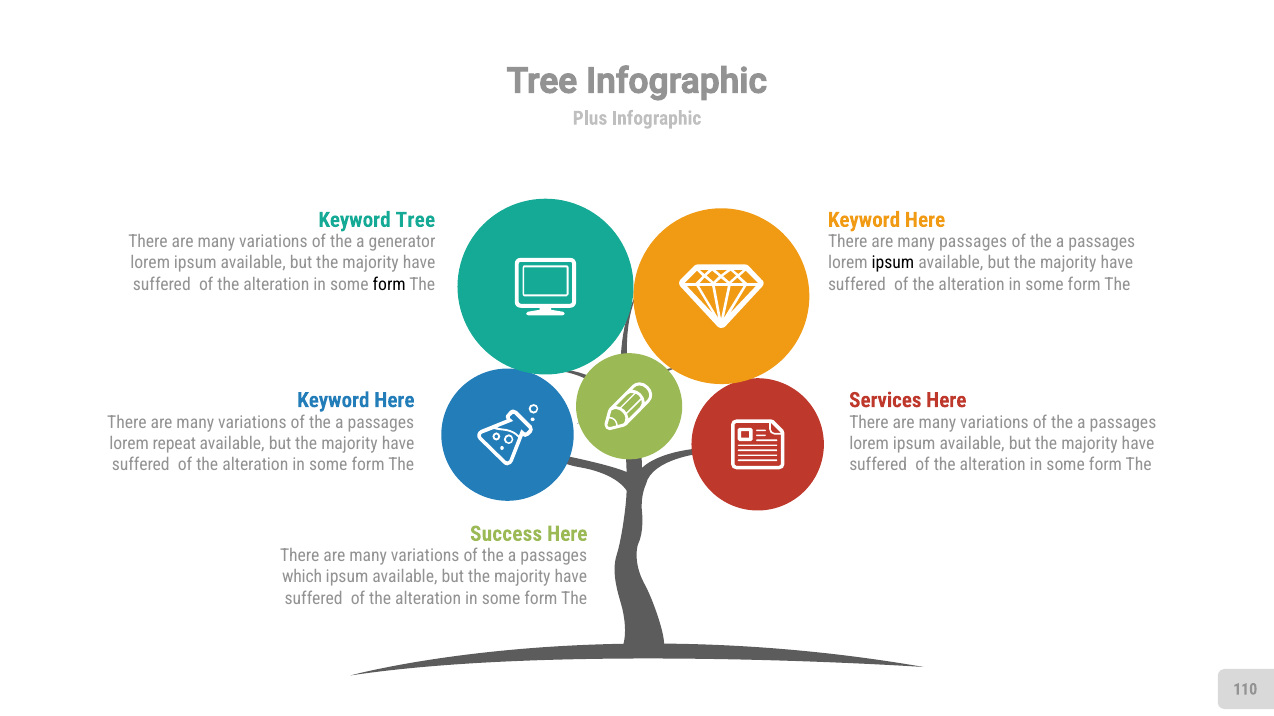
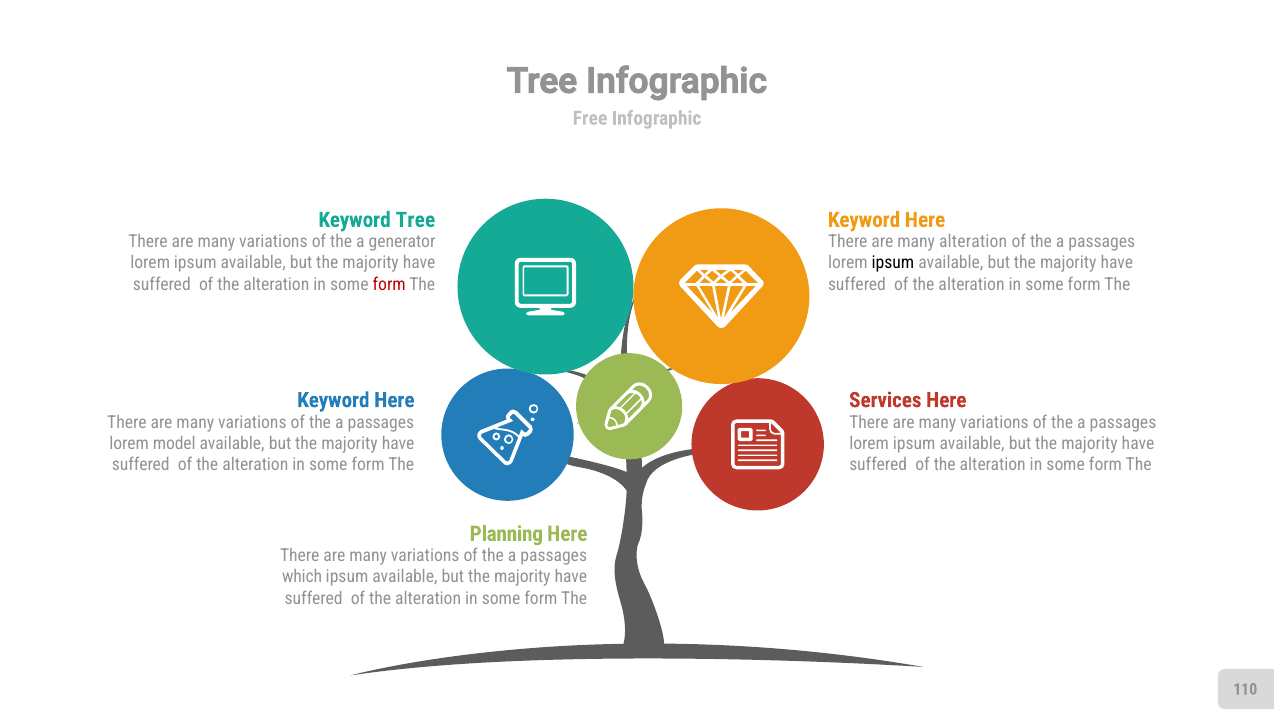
Plus: Plus -> Free (590, 118)
many passages: passages -> alteration (973, 242)
form colour: black -> red (389, 285)
repeat: repeat -> model (174, 444)
Success: Success -> Planning (506, 534)
